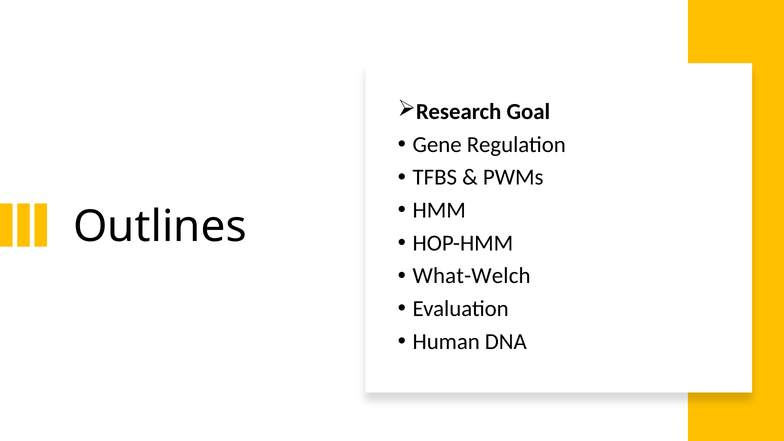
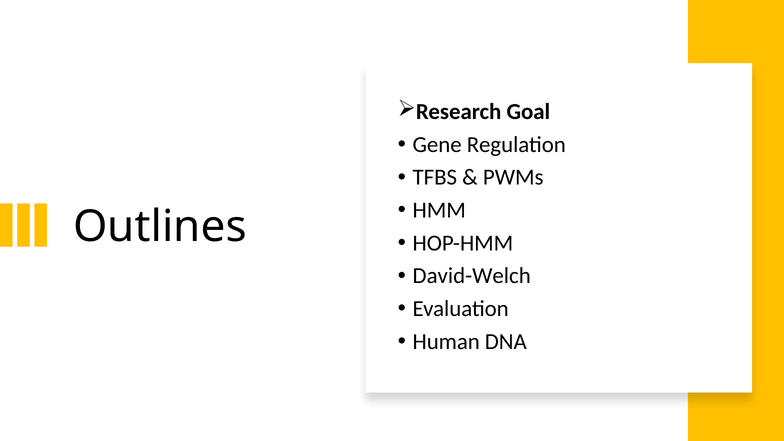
What-Welch: What-Welch -> David-Welch (472, 276)
